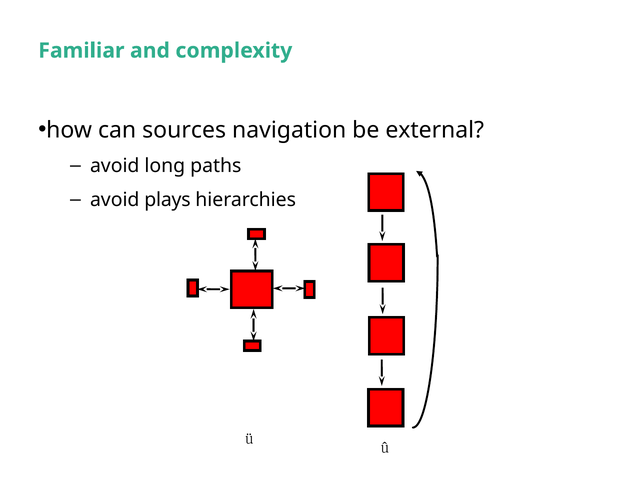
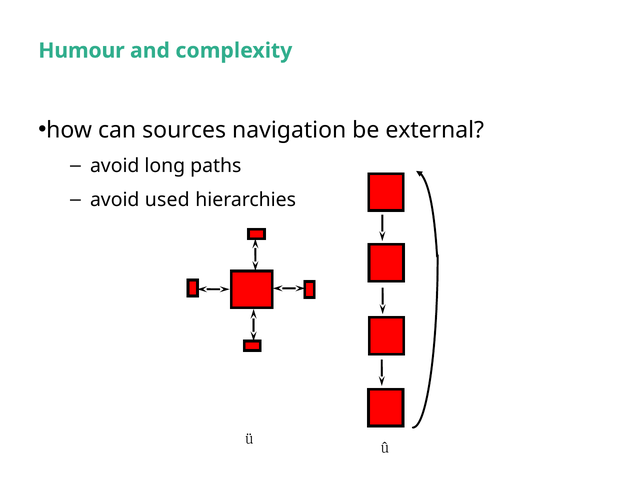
Familiar: Familiar -> Humour (81, 51)
plays: plays -> used (167, 200)
